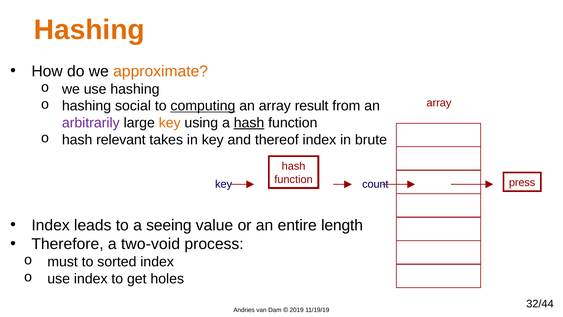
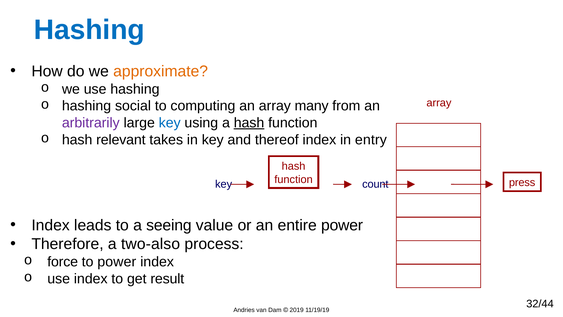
Hashing colour: orange -> blue (89, 30)
computing underline: present -> none (203, 106)
result: result -> many (312, 106)
key colour: orange -> blue (170, 123)
brute: brute -> entry (371, 140)
entire length: length -> power (342, 225)
two-void: two-void -> two-also (151, 244)
must: must -> force (63, 262)
to sorted: sorted -> power (117, 262)
holes: holes -> result (167, 279)
